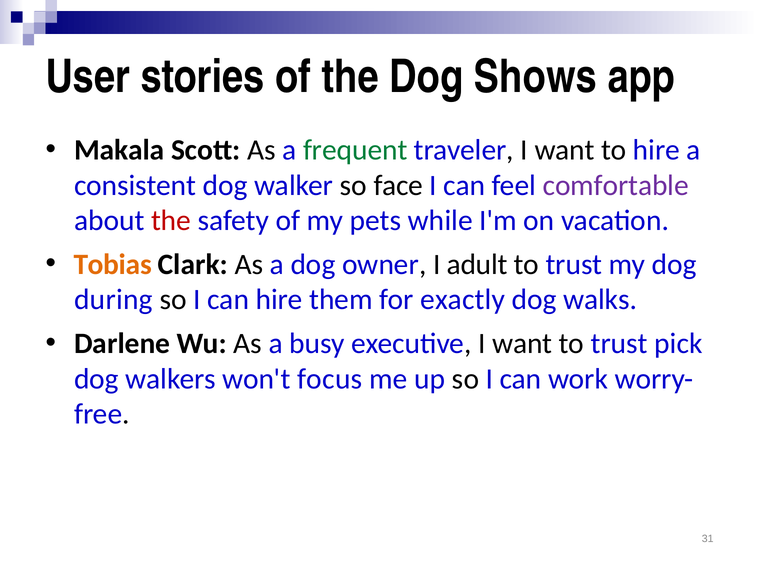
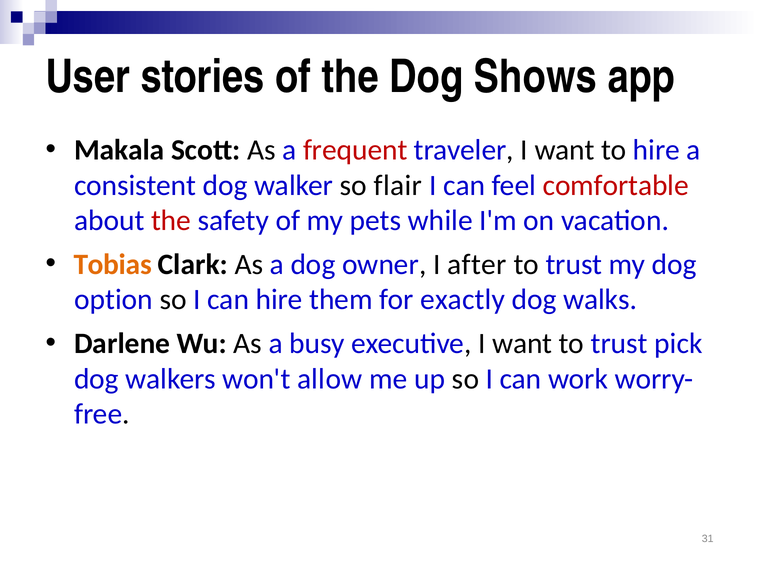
frequent colour: green -> red (355, 150)
face: face -> flair (398, 185)
comfortable colour: purple -> red (616, 185)
adult: adult -> after (477, 264)
during: during -> option (113, 300)
focus: focus -> allow (330, 379)
